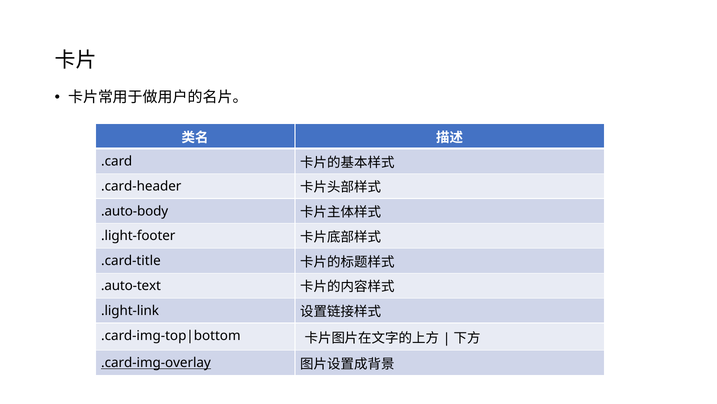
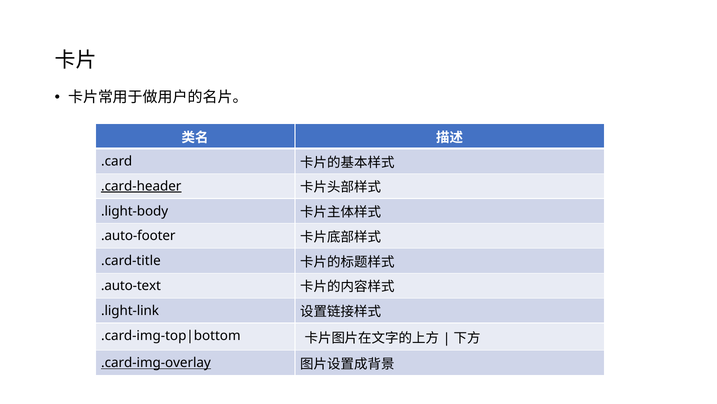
.card-header underline: none -> present (141, 186)
.auto-body: .auto-body -> .light-body (135, 211)
.light-footer: .light-footer -> .auto-footer (138, 236)
